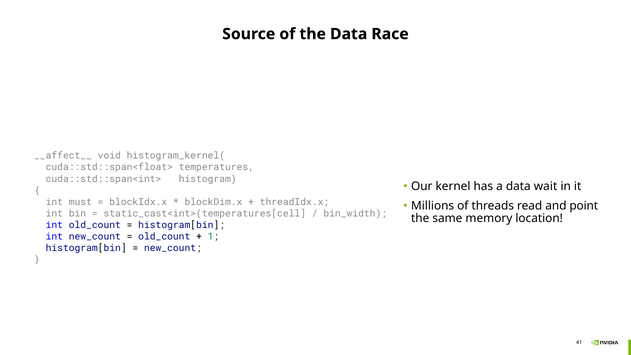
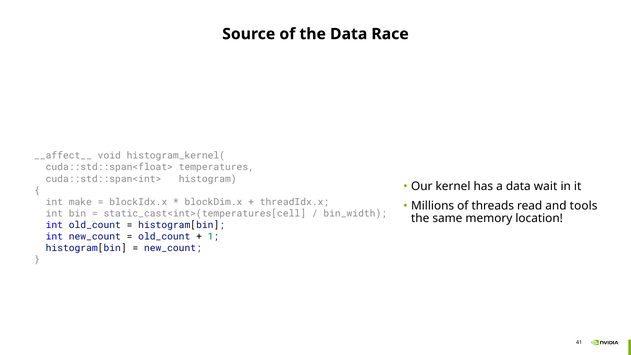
must: must -> make (80, 202)
point: point -> tools (584, 206)
